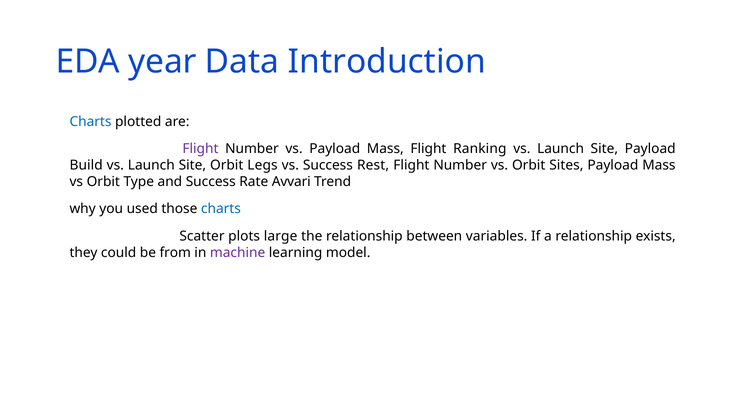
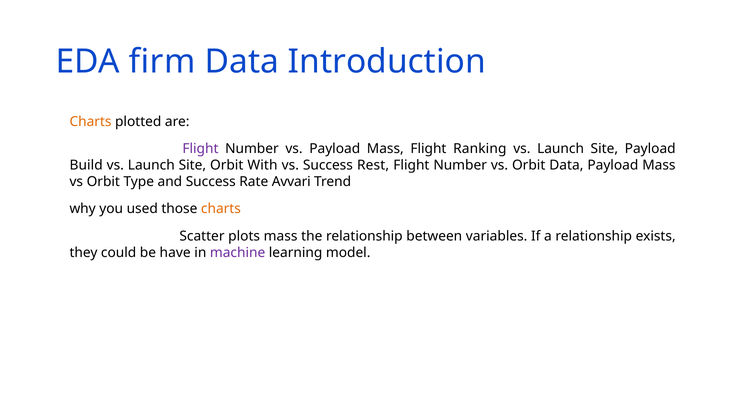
year: year -> firm (162, 61)
Charts colour: blue -> orange (91, 122)
Legs: Legs -> With (262, 165)
Orbit Sites: Sites -> Data (566, 165)
charts colour: blue -> orange (221, 209)
plots large: large -> mass (281, 236)
from: from -> have (175, 252)
